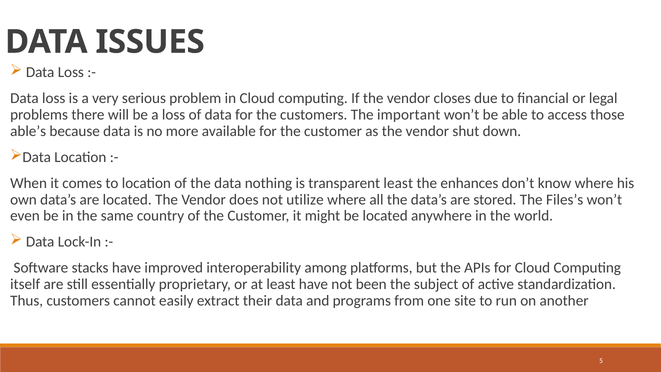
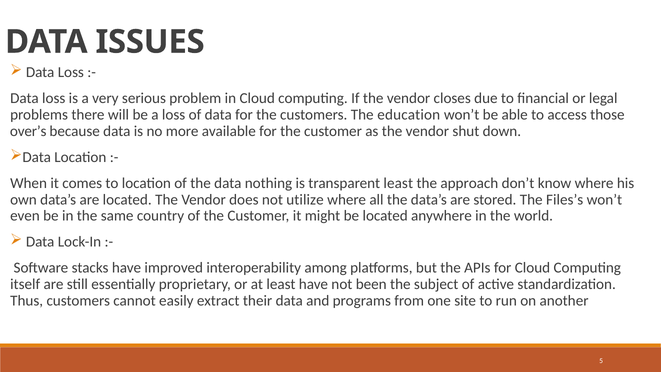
important: important -> education (409, 115)
able’s: able’s -> over’s (28, 131)
enhances: enhances -> approach (469, 183)
